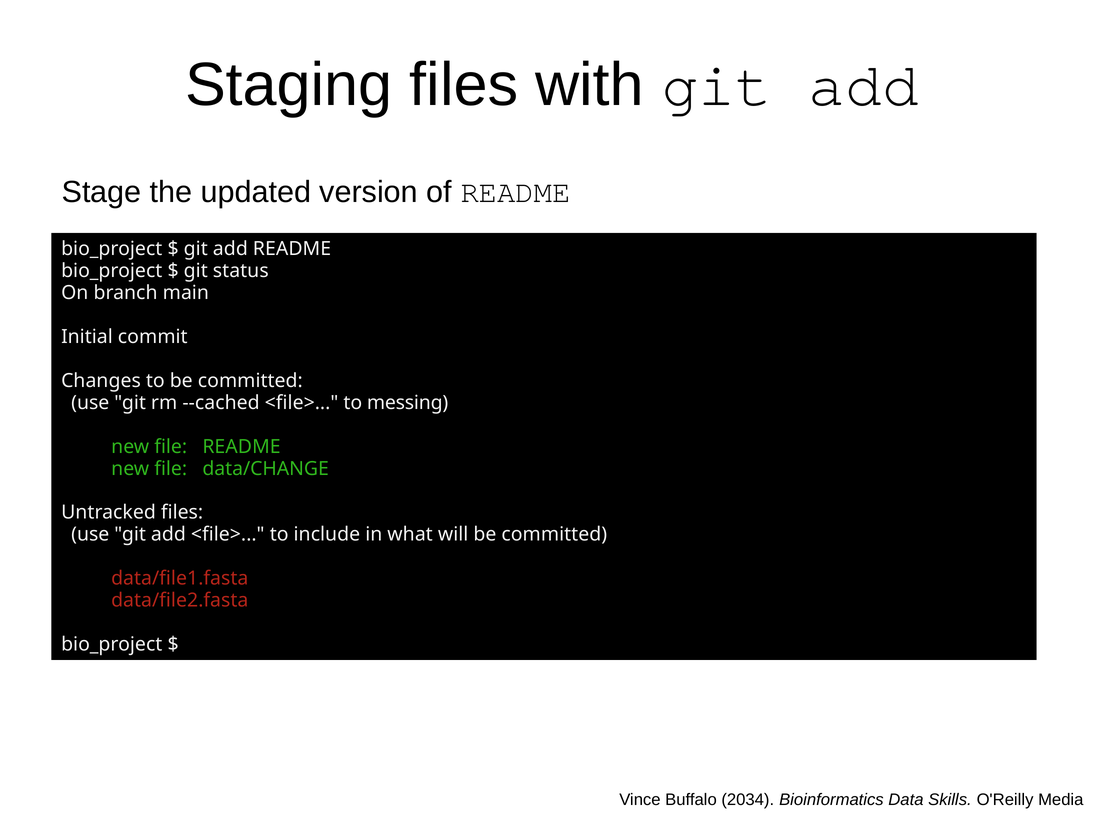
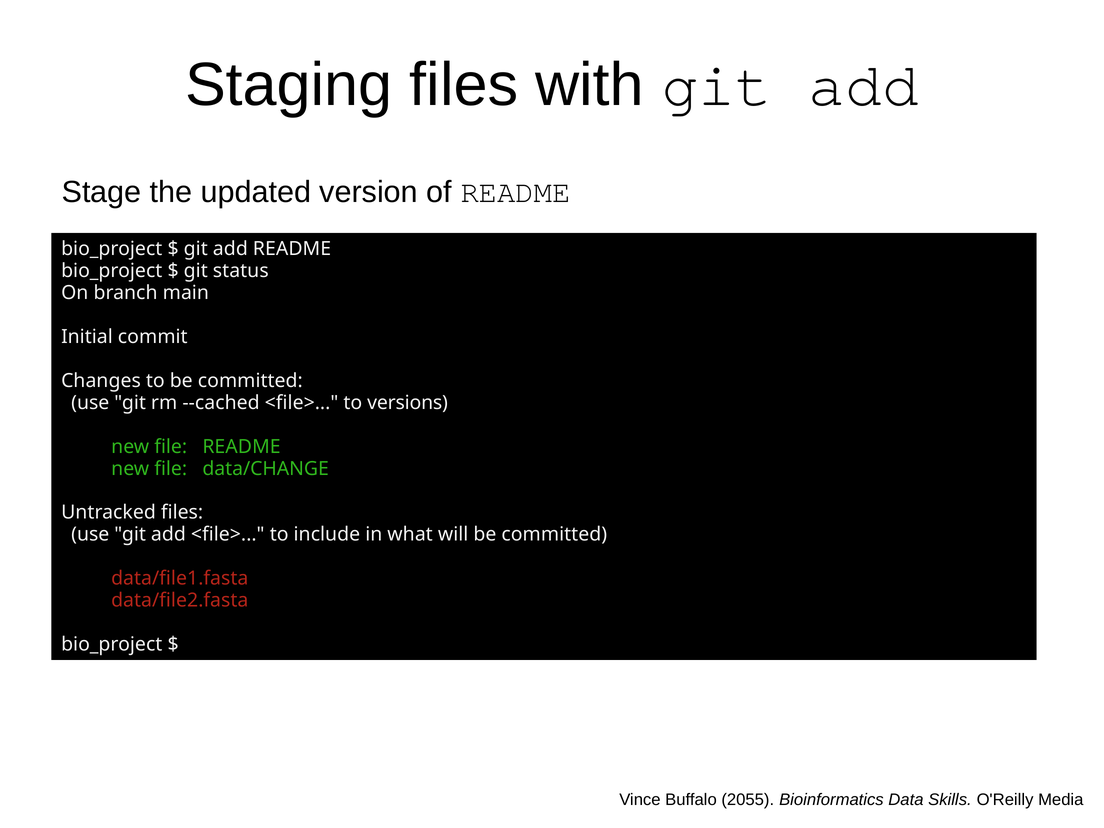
messing: messing -> versions (408, 403)
2034: 2034 -> 2055 (748, 800)
